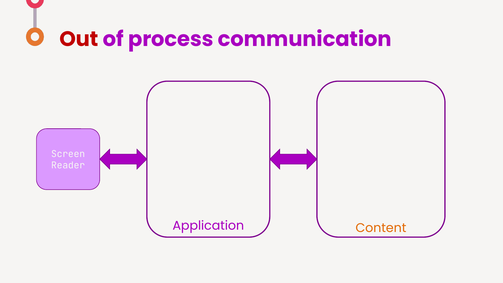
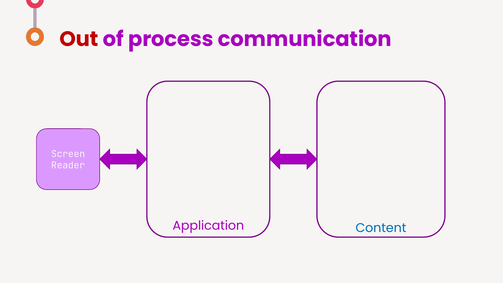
Content colour: orange -> blue (381, 228)
